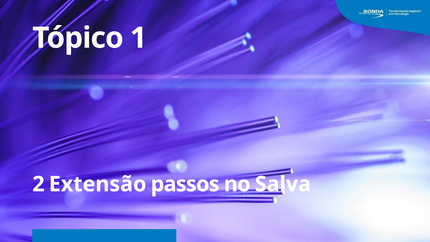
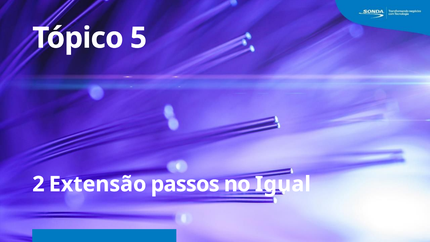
1: 1 -> 5 (138, 38)
Salva: Salva -> Igual (283, 184)
